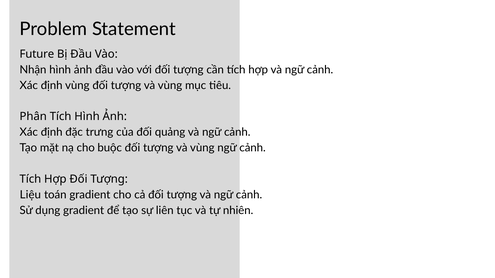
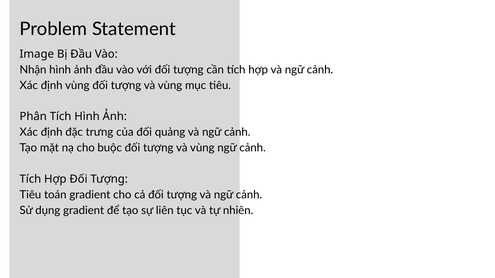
Future: Future -> Image (37, 54)
Liệu: Liệu -> Tiêu (30, 195)
